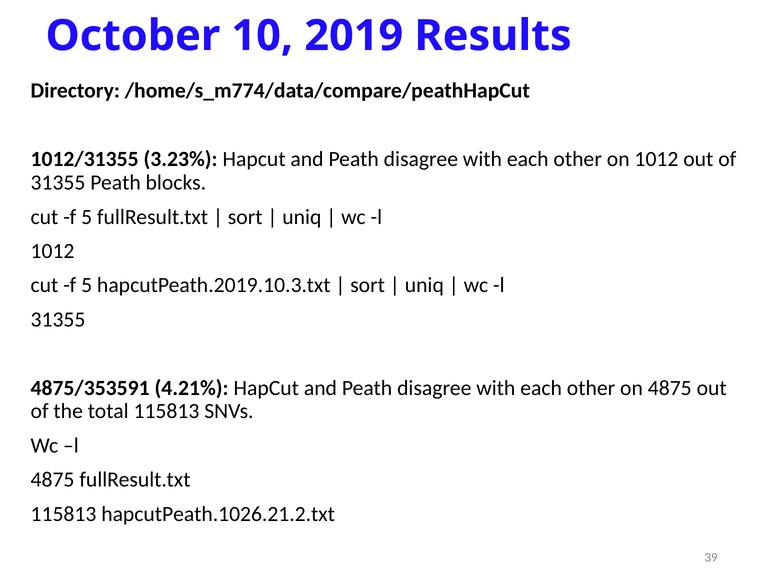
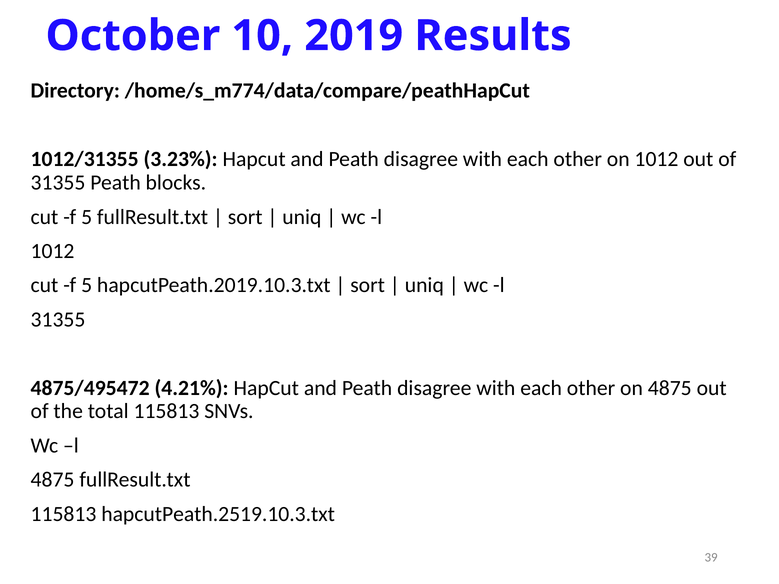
4875/353591: 4875/353591 -> 4875/495472 (90, 388)
hapcutPeath.1026.21.2.txt: hapcutPeath.1026.21.2.txt -> hapcutPeath.2519.10.3.txt (218, 514)
